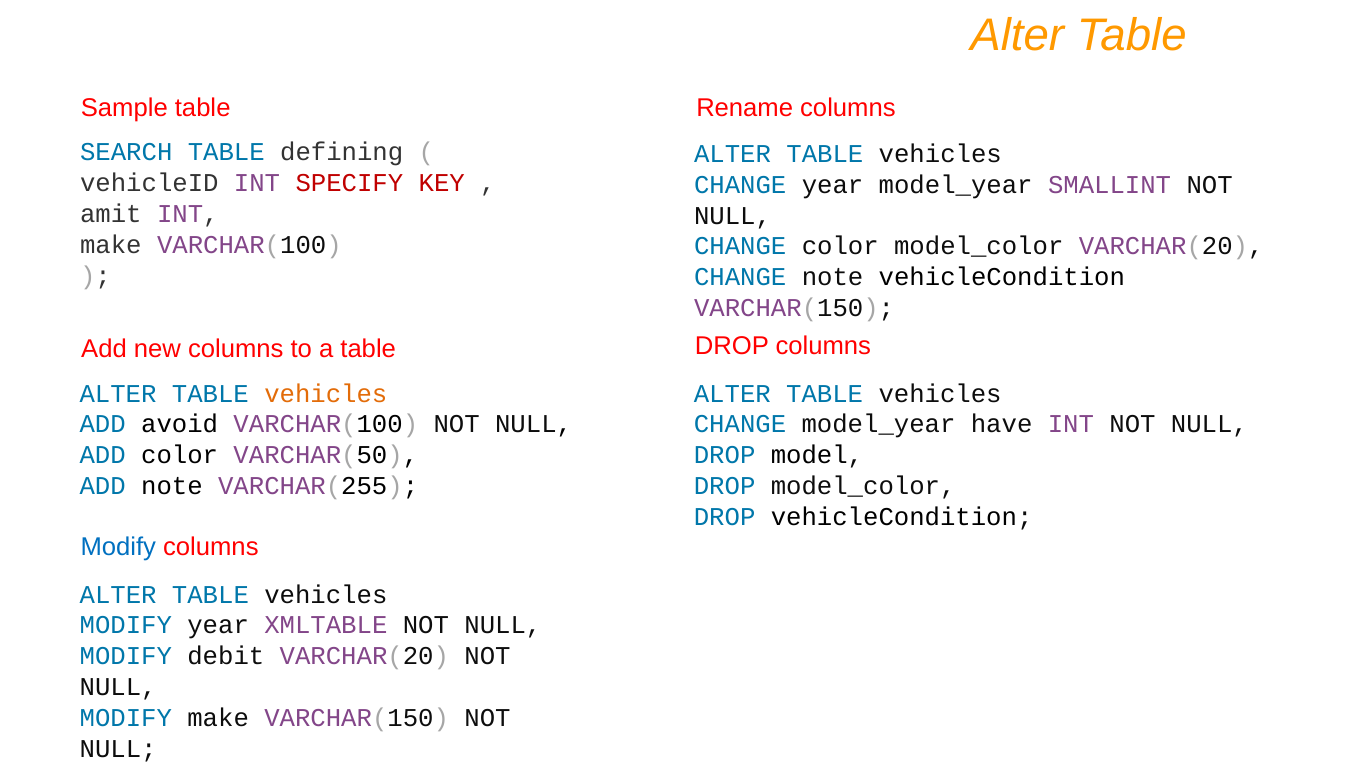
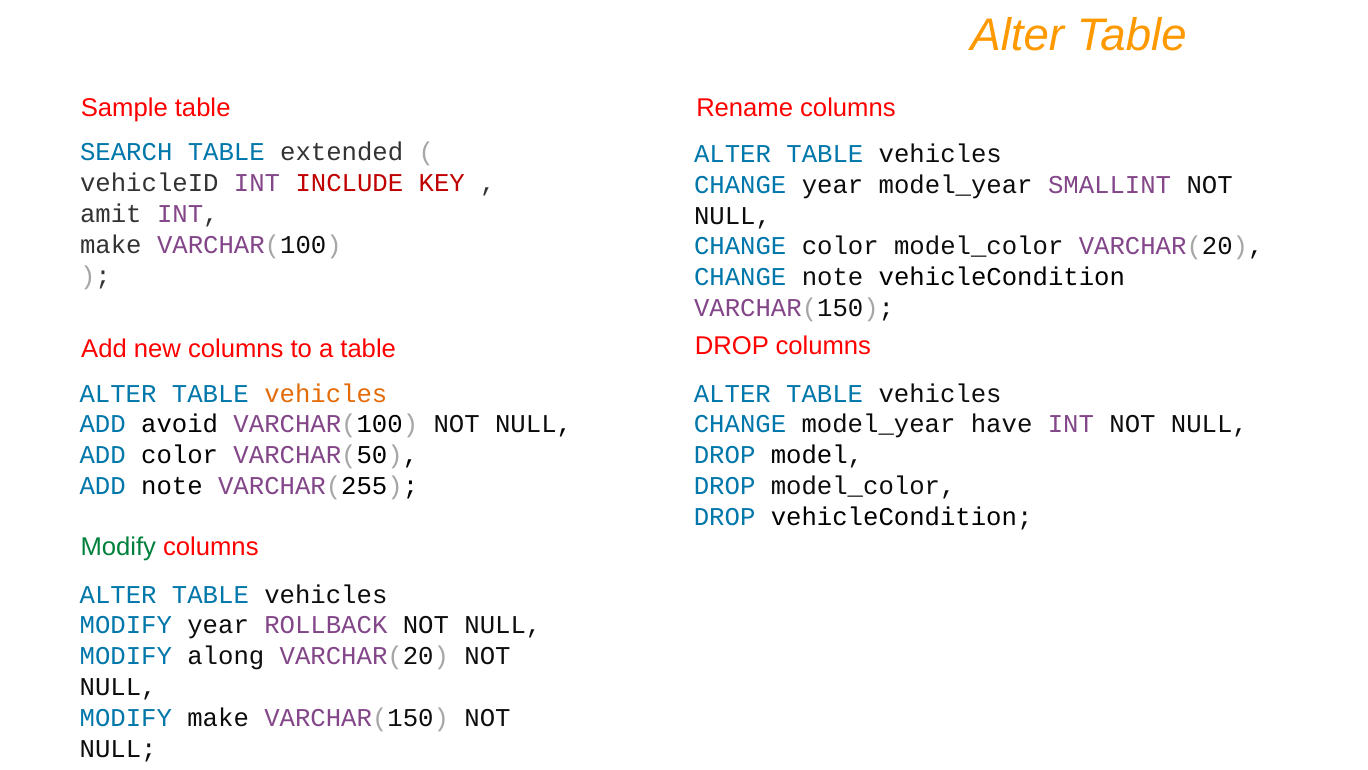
defining: defining -> extended (342, 152)
SPECIFY: SPECIFY -> INCLUDE (349, 183)
Modify colour: blue -> green (118, 547)
XMLTABLE: XMLTABLE -> ROLLBACK (326, 625)
debit: debit -> along (226, 656)
